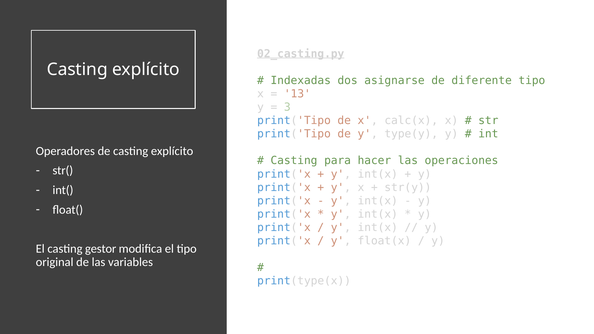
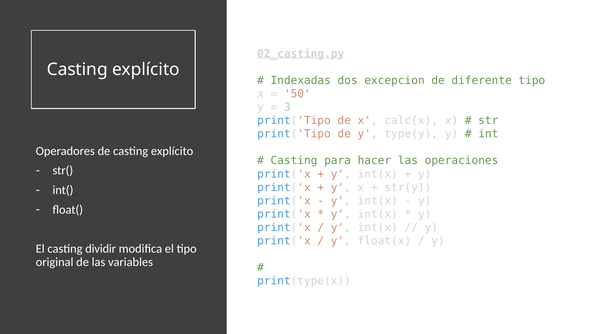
asignarse: asignarse -> excepcion (394, 81)
13: 13 -> 50 (297, 94)
gestor: gestor -> dividir (101, 249)
